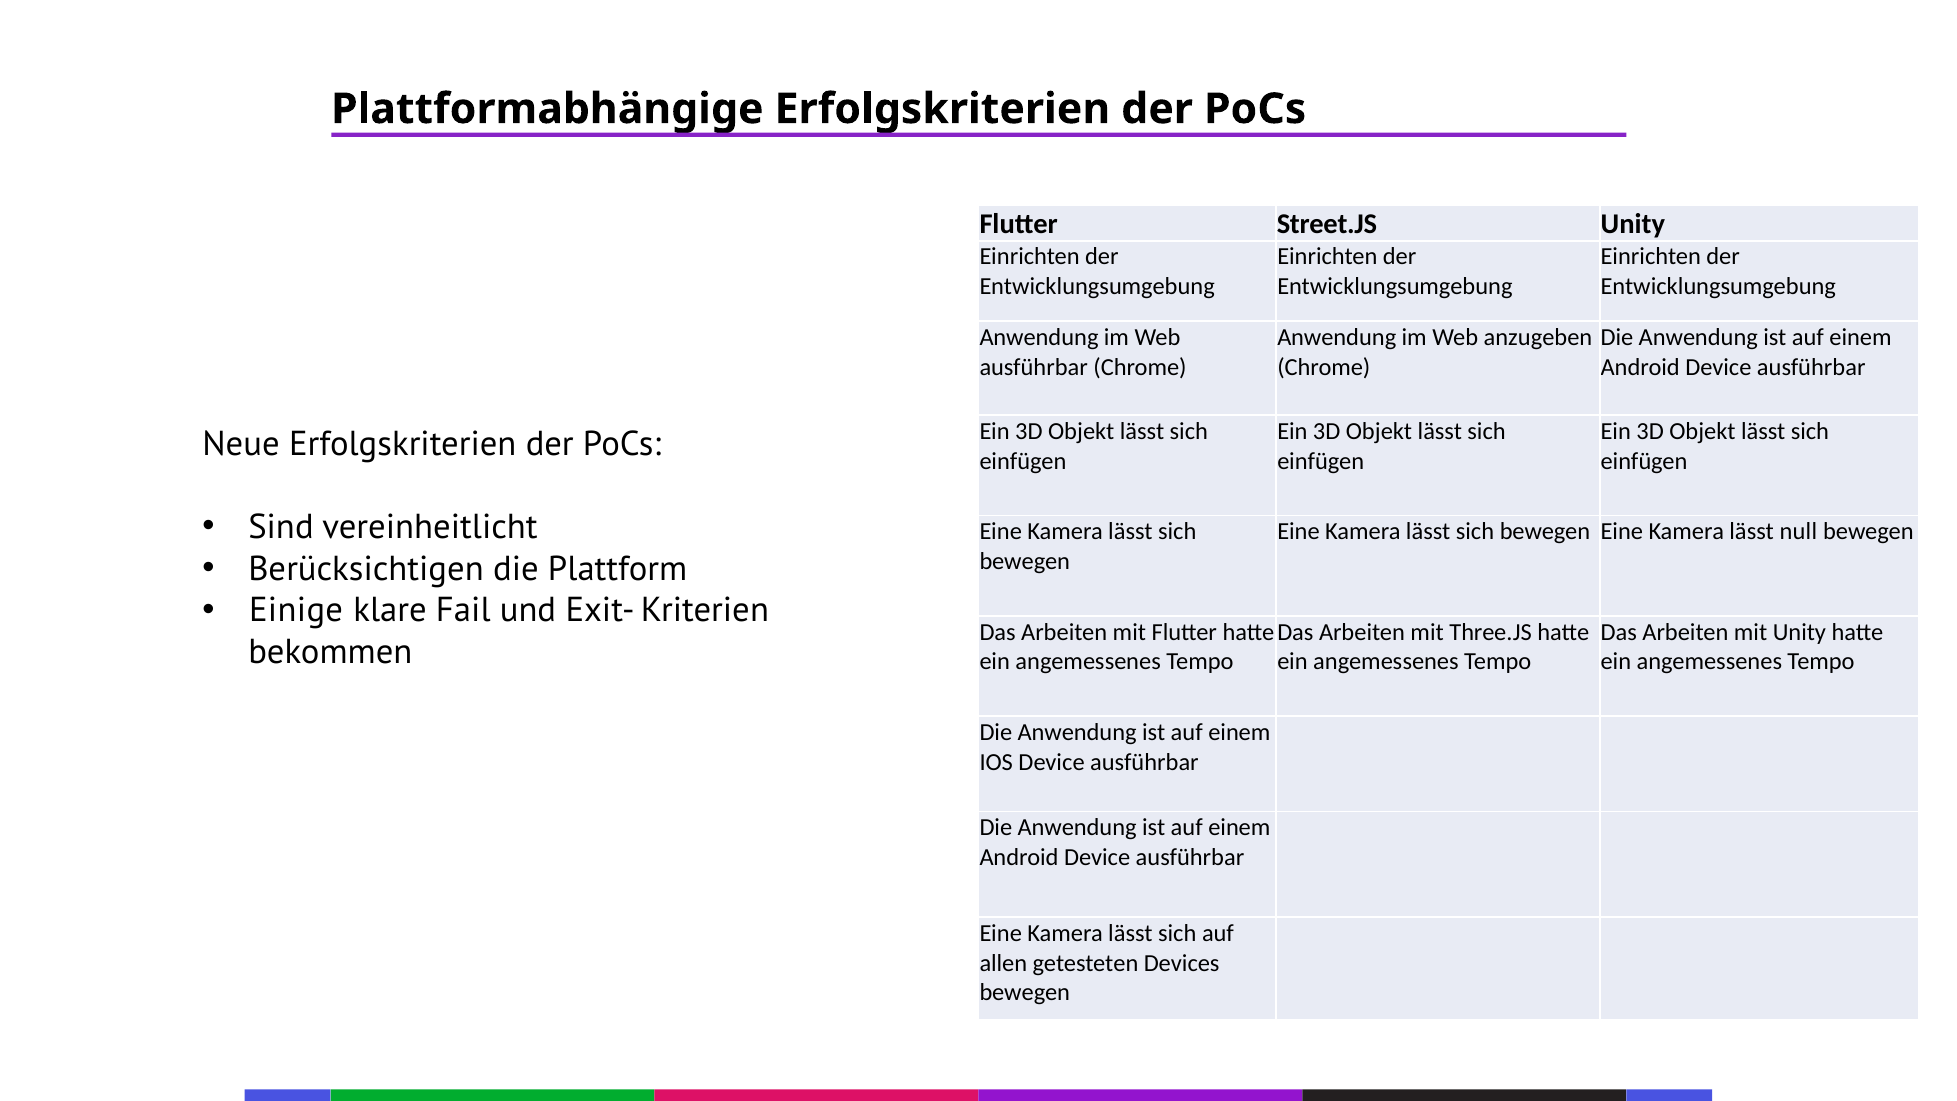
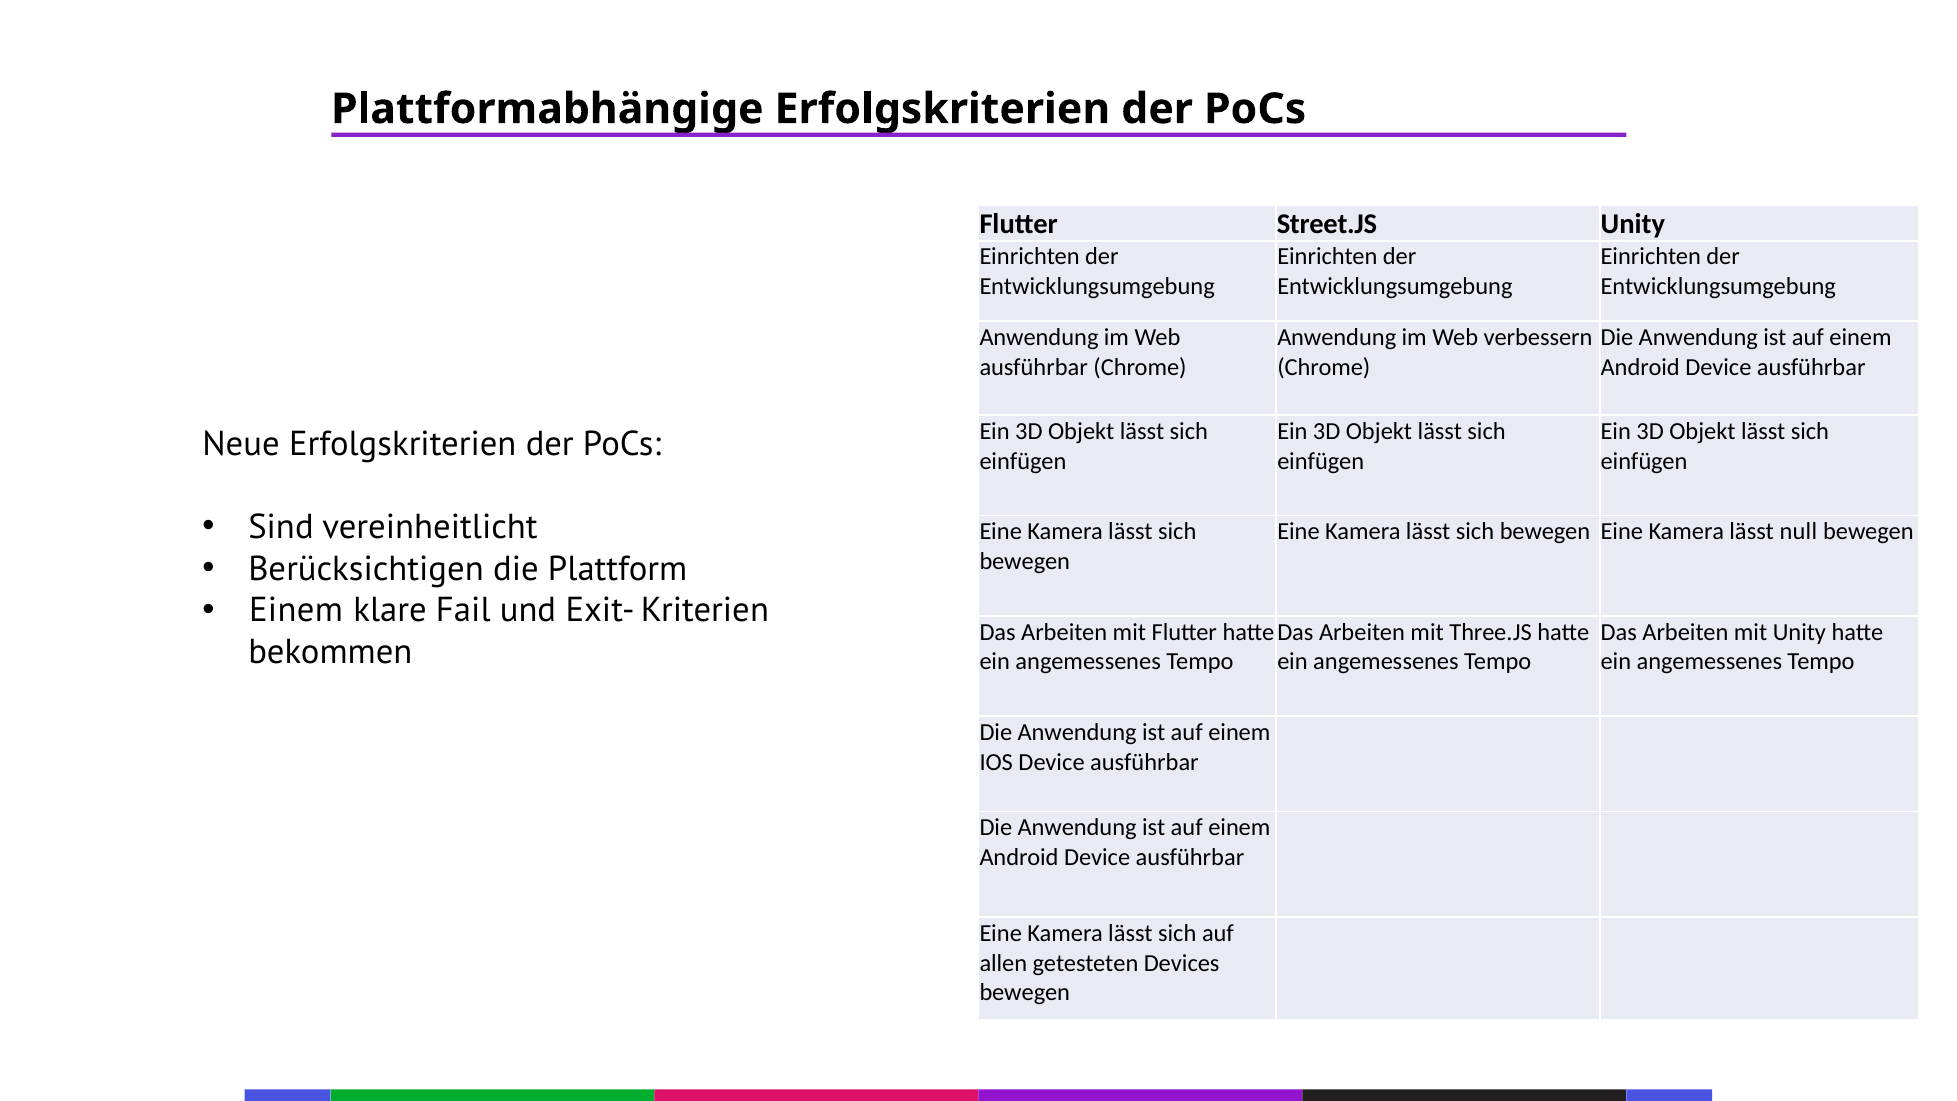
anzugeben: anzugeben -> verbessern (1538, 337)
Einige: Einige -> Einem (296, 610)
